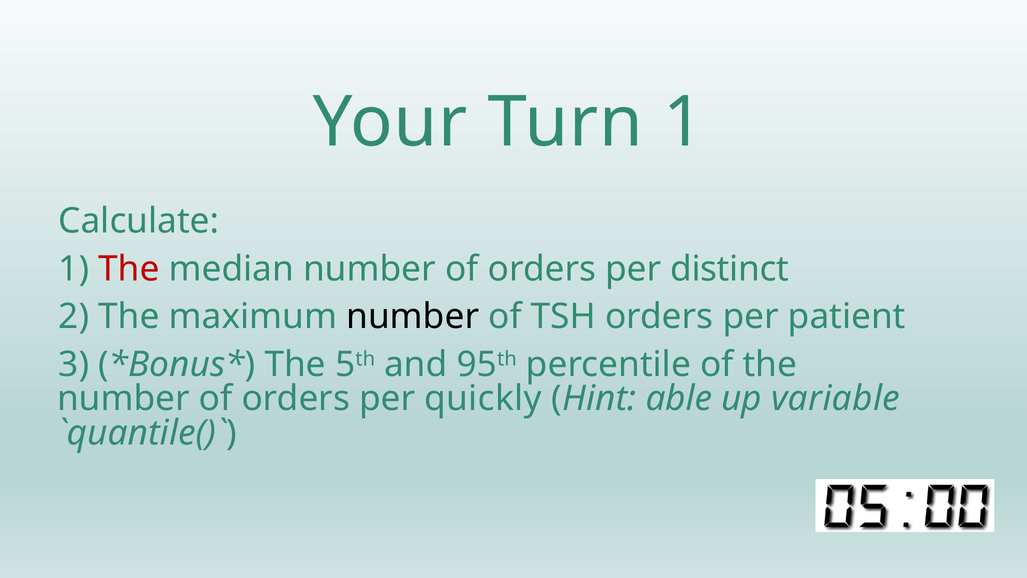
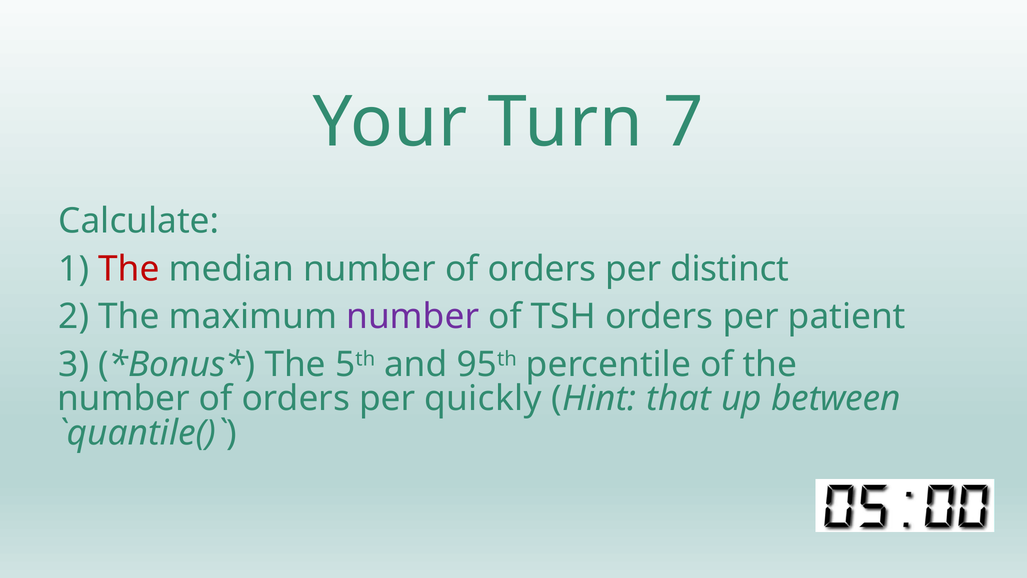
Turn 1: 1 -> 7 (684, 122)
number colour: black -> purple (413, 317)
able: able -> that (679, 399)
variable: variable -> between (836, 399)
